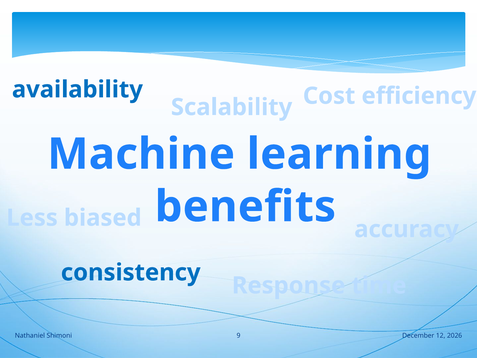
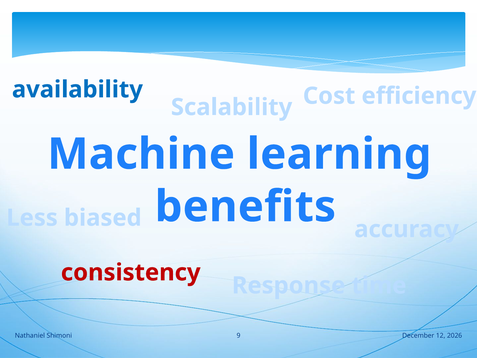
consistency colour: blue -> red (131, 272)
